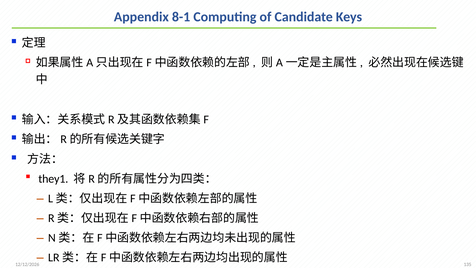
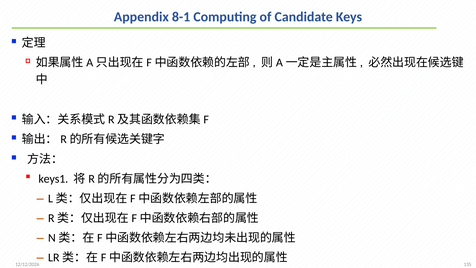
they1: they1 -> keys1 (53, 179)
